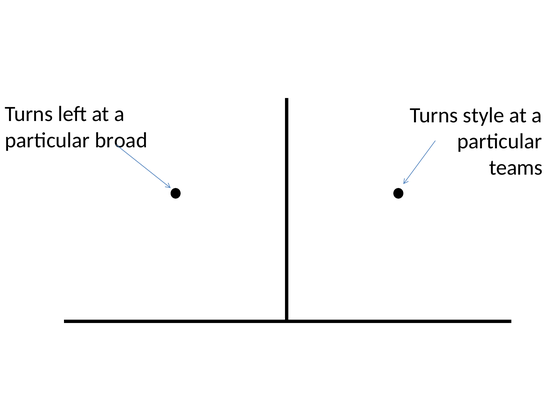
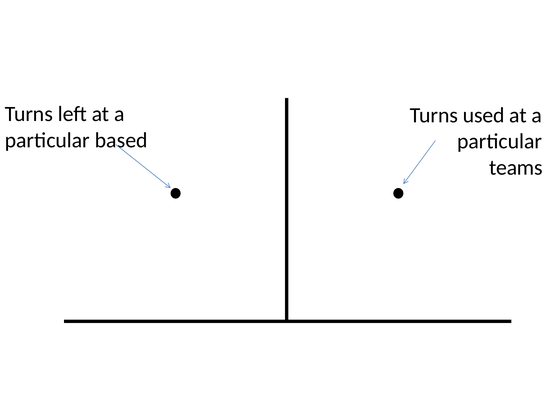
style: style -> used (484, 115)
broad: broad -> based (121, 140)
